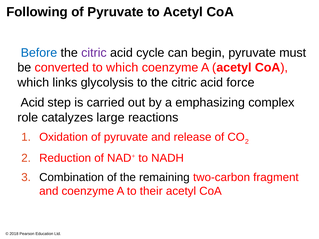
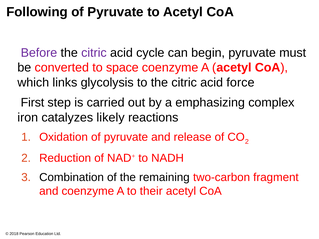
Before colour: blue -> purple (39, 53)
to which: which -> space (122, 68)
Acid: Acid -> First (32, 103)
role: role -> iron (28, 118)
large: large -> likely (111, 118)
